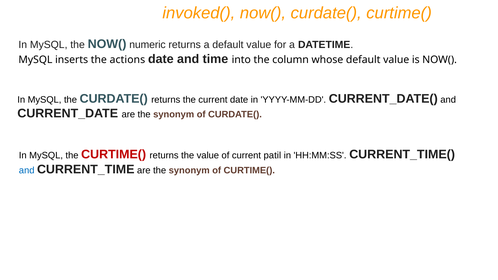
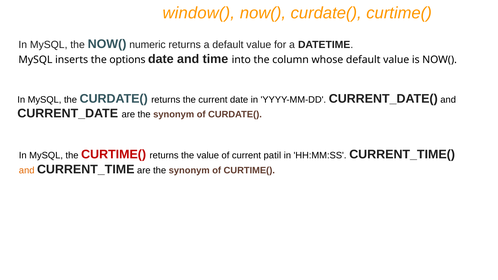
invoked(: invoked( -> window( (199, 13)
actions: actions -> options (127, 60)
and colour: blue -> orange (27, 170)
